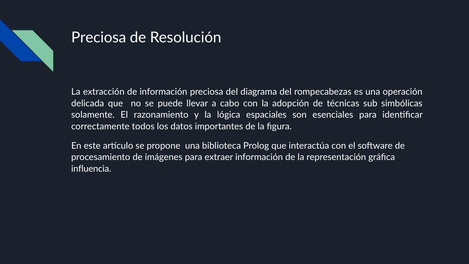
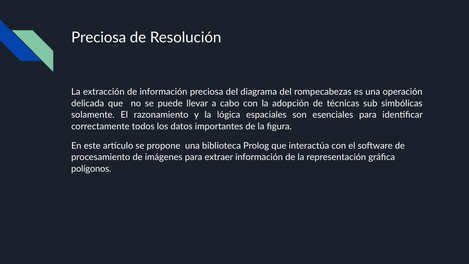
influencia: influencia -> polígonos (91, 169)
